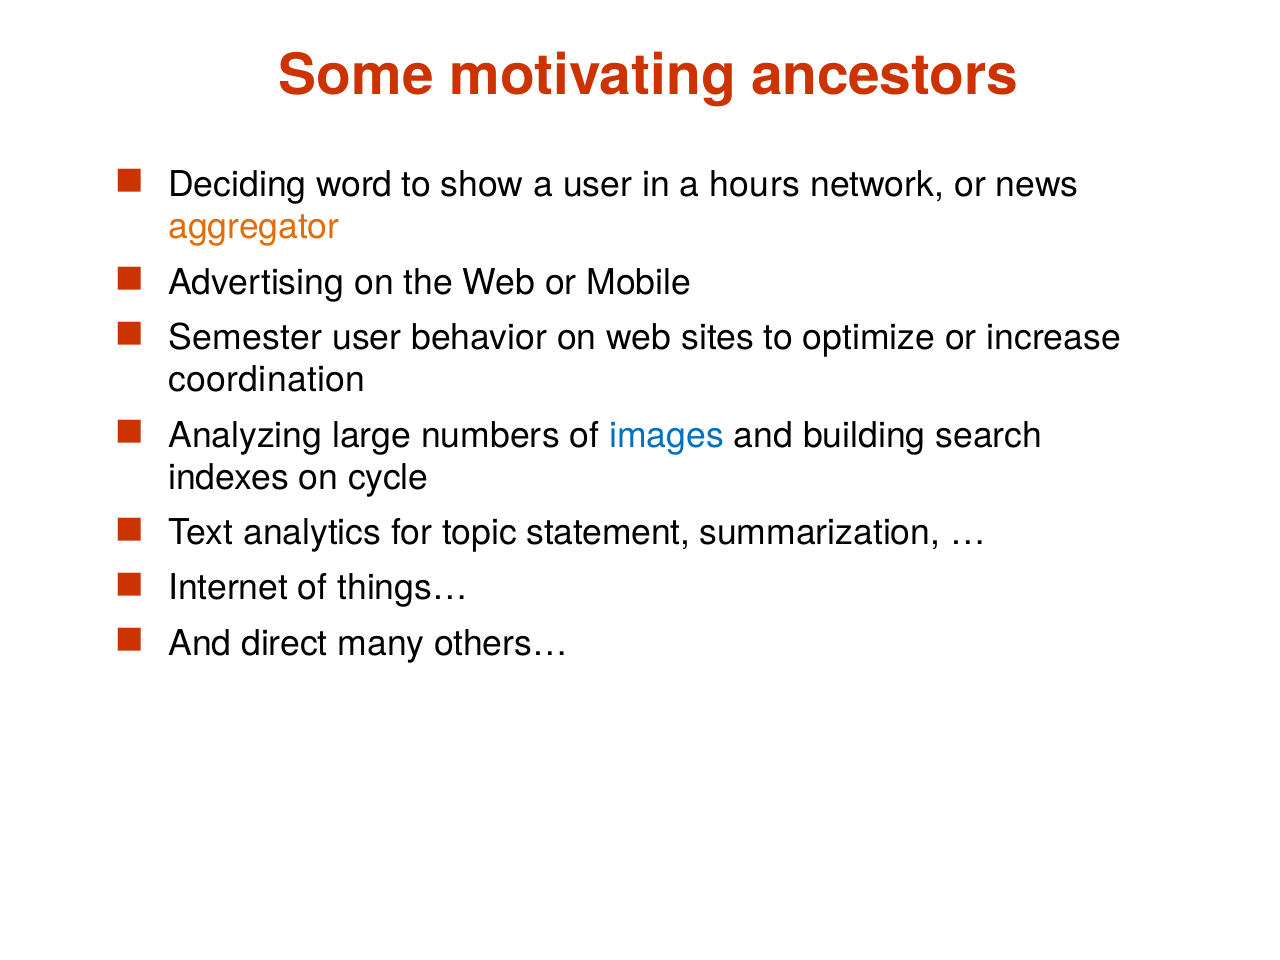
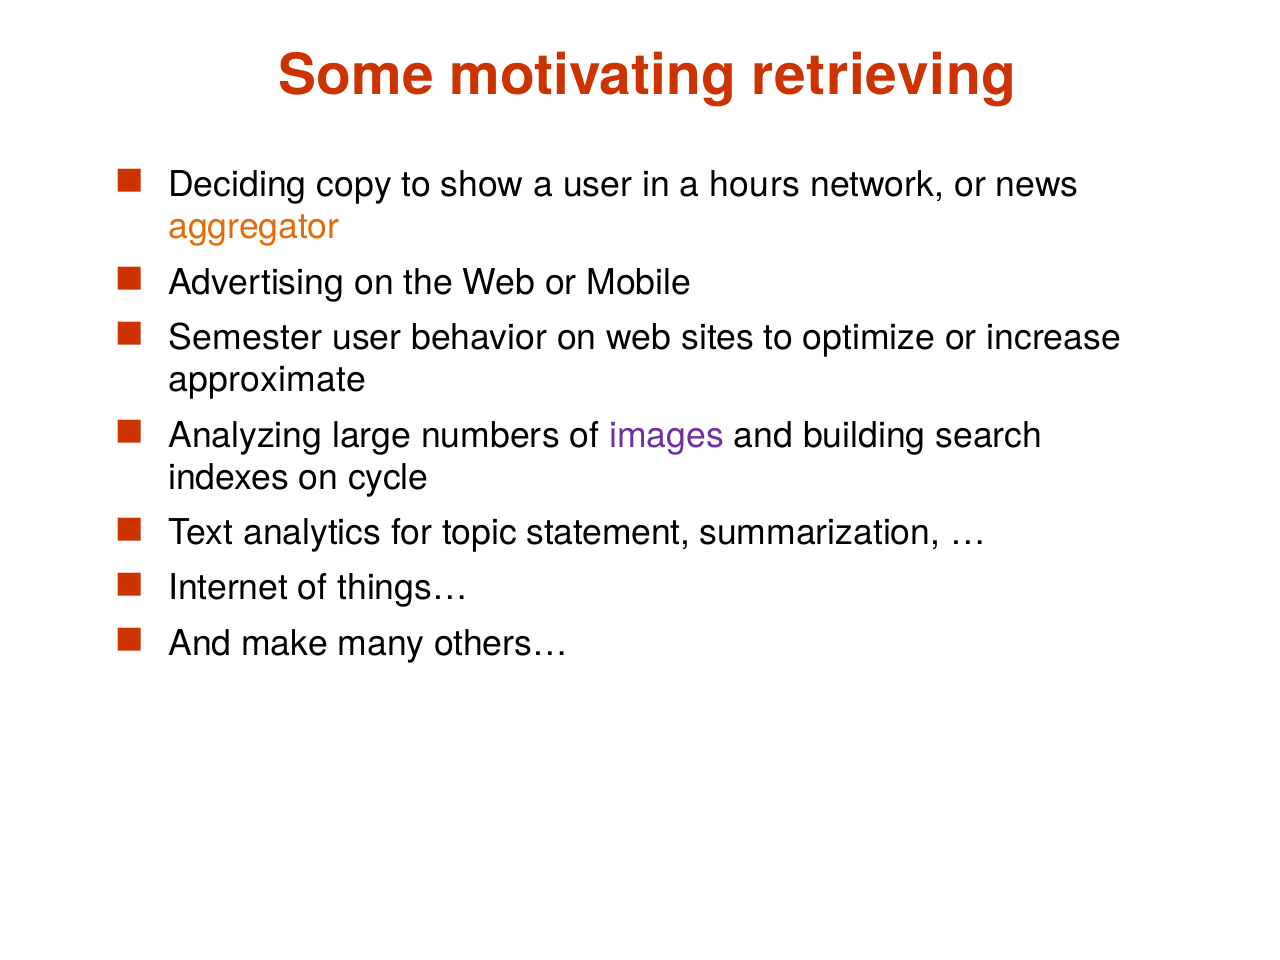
ancestors: ancestors -> retrieving (884, 75)
word: word -> copy (354, 185)
coordination: coordination -> approximate (267, 380)
images colour: blue -> purple (667, 435)
direct: direct -> make (285, 643)
